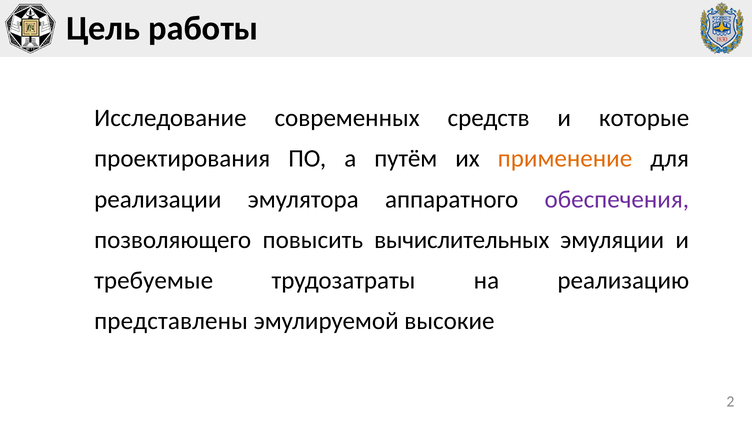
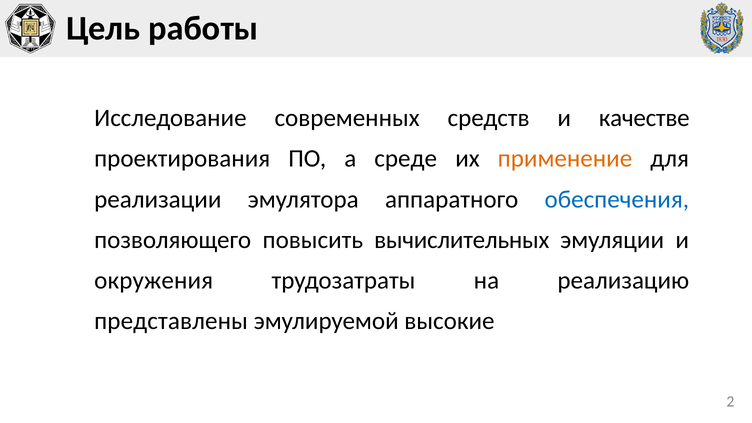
которые: которые -> качестве (644, 118)
путём: путём -> среде (406, 159)
обеспечения colour: purple -> blue (617, 199)
требуемые: требуемые -> окружения (154, 281)
